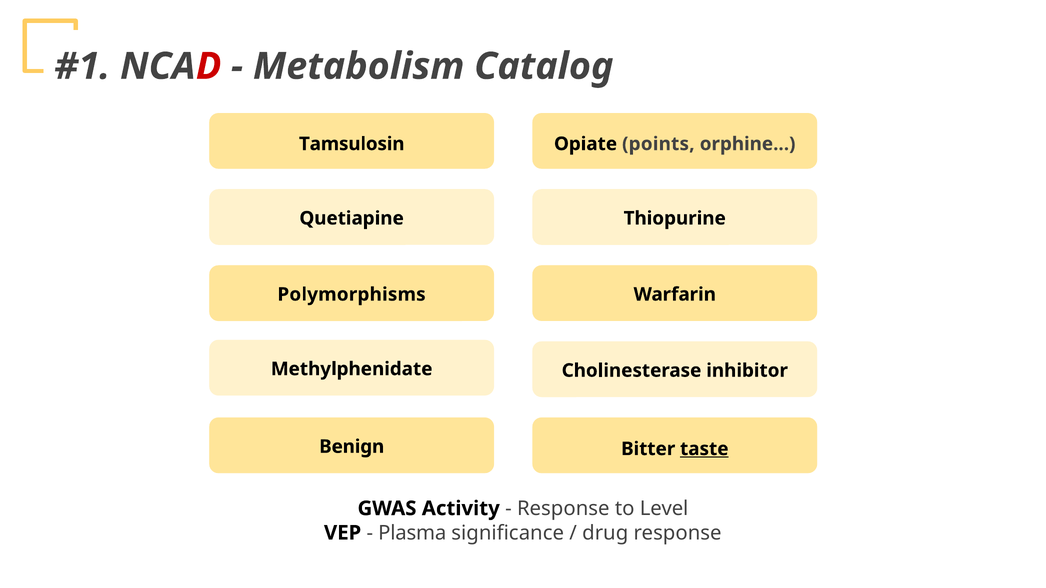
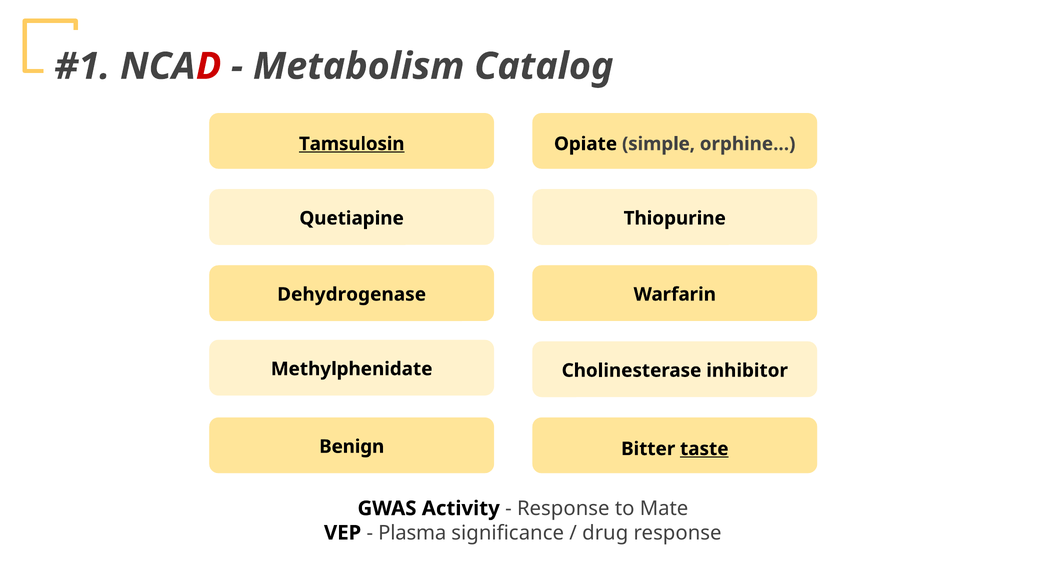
Tamsulosin underline: none -> present (352, 144)
points: points -> simple (659, 144)
Polymorphisms: Polymorphisms -> Dehydrogenase (352, 295)
Level: Level -> Mate (664, 509)
